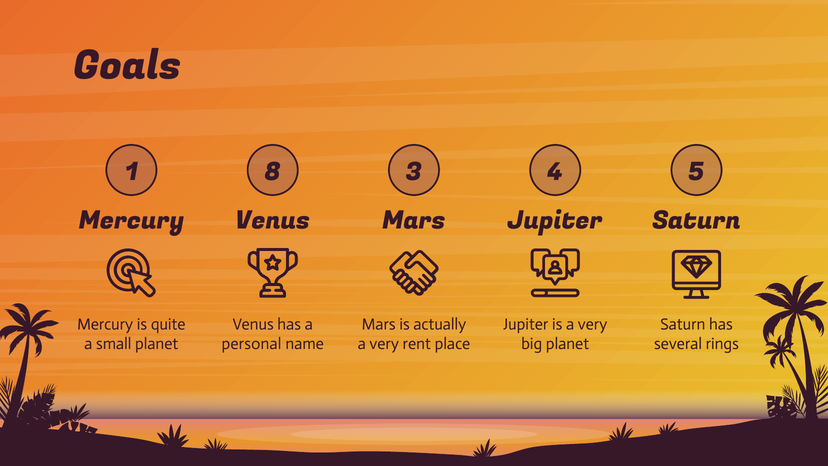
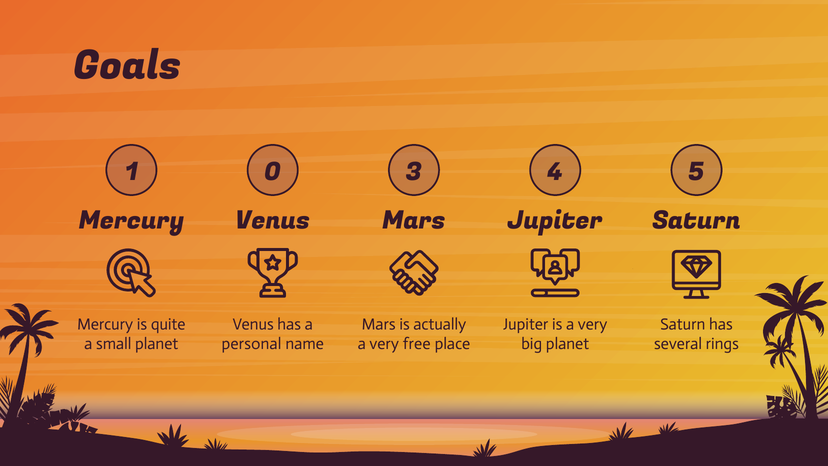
8: 8 -> 0 (273, 172)
rent: rent -> free (417, 344)
